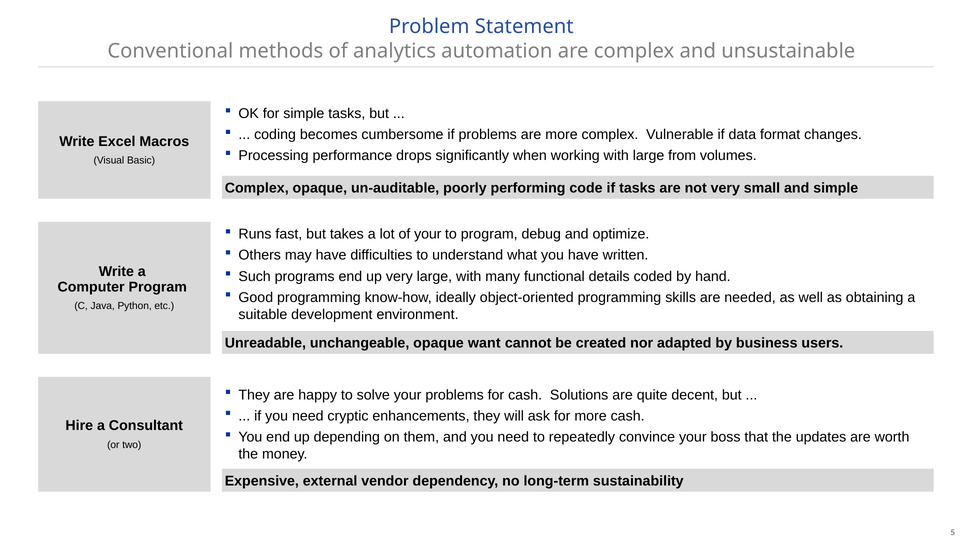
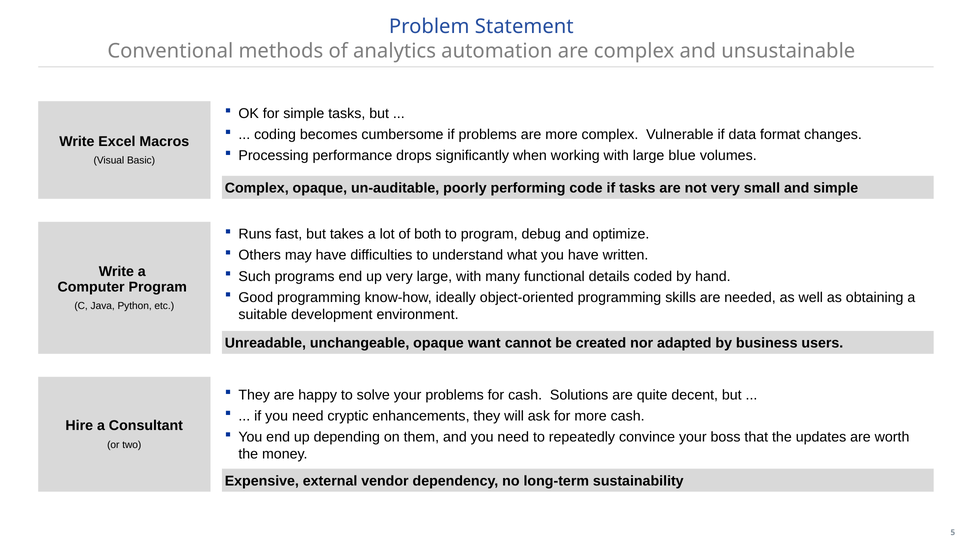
from: from -> blue (682, 156)
of your: your -> both (428, 234)
